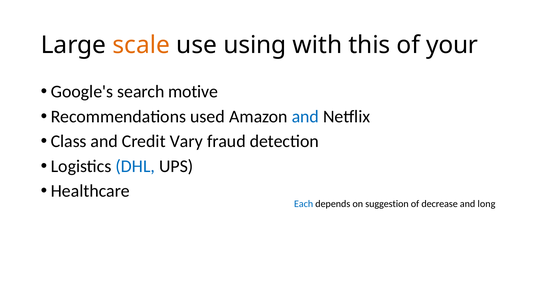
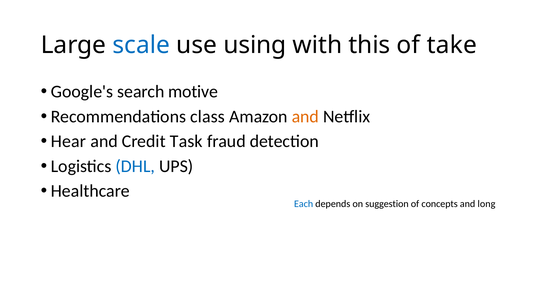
scale colour: orange -> blue (141, 45)
your: your -> take (452, 45)
used: used -> class (207, 116)
and colour: blue -> orange (305, 116)
Class: Class -> Hear (69, 141)
Vary: Vary -> Task (186, 141)
decrease: decrease -> concepts (440, 204)
